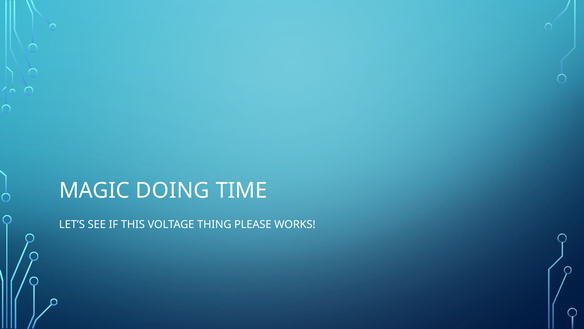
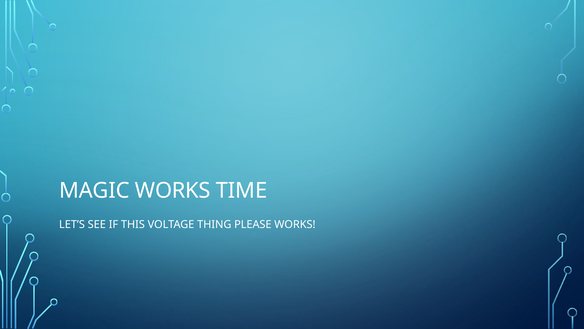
MAGIC DOING: DOING -> WORKS (173, 190)
